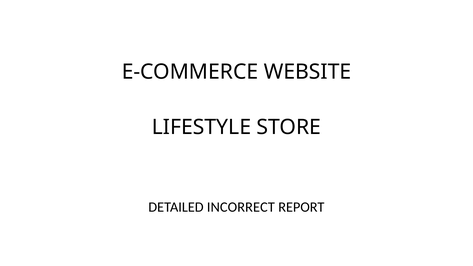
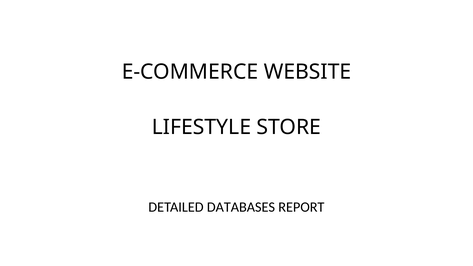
INCORRECT: INCORRECT -> DATABASES (241, 207)
